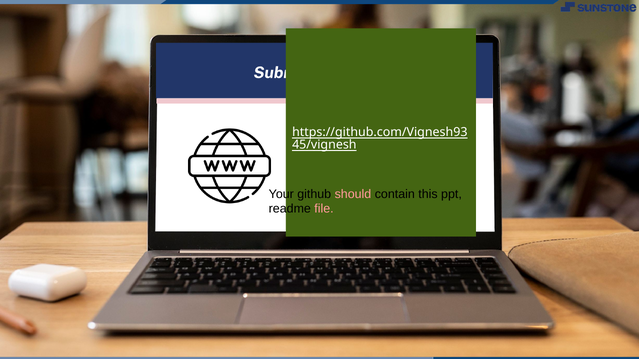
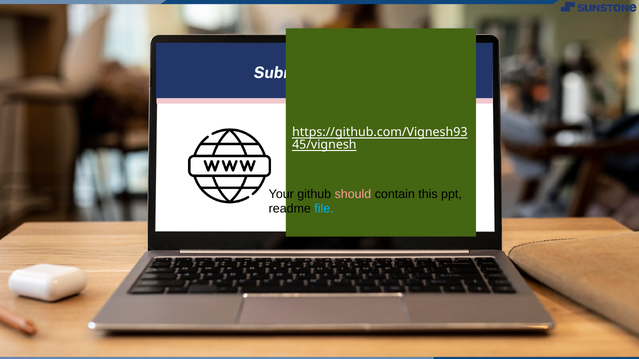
file colour: pink -> light blue (324, 209)
